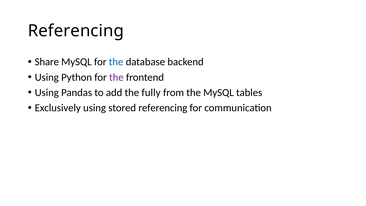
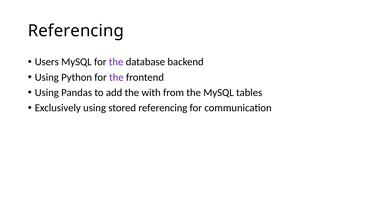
Share: Share -> Users (47, 62)
the colour: blue -> purple (116, 62)
fully: fully -> with (151, 93)
